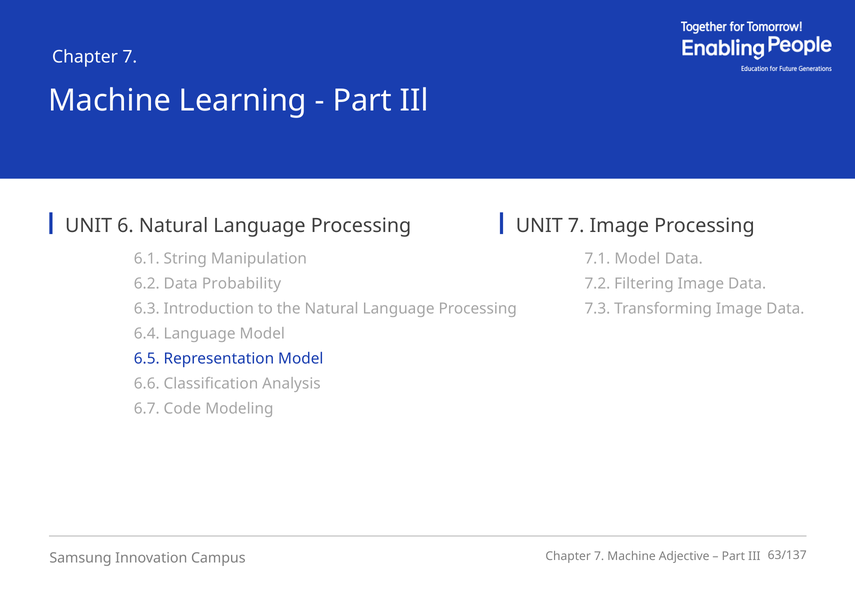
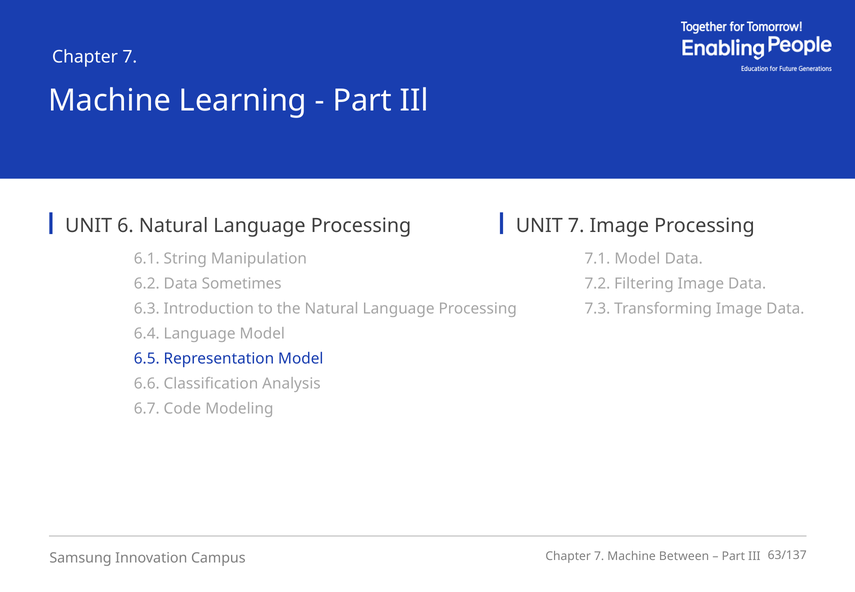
Probability: Probability -> Sometimes (242, 284)
Adjective: Adjective -> Between (684, 556)
